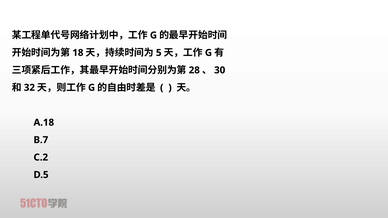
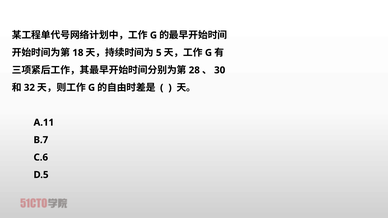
A.18: A.18 -> A.11 (44, 123)
C.2: C.2 -> C.6 (41, 158)
